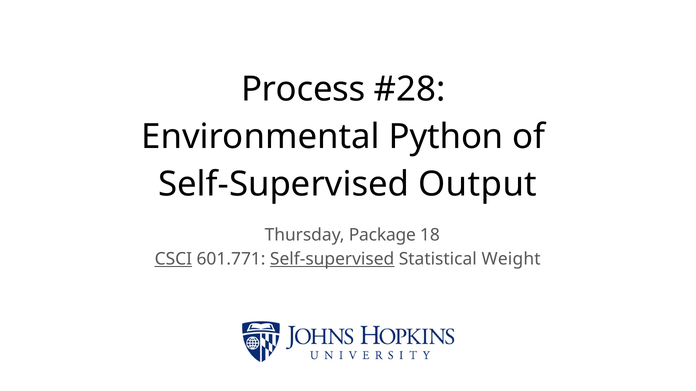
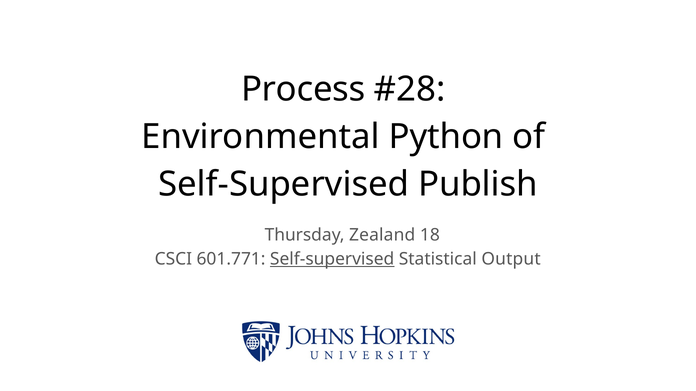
Output: Output -> Publish (478, 184)
Package: Package -> Zealand (382, 236)
CSCI underline: present -> none (173, 259)
Weight: Weight -> Output (511, 259)
